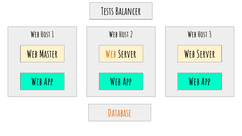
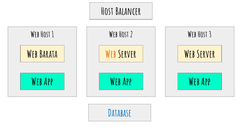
Tests: Tests -> Host (107, 12)
Master: Master -> Barata (49, 54)
Database colour: orange -> blue (120, 113)
